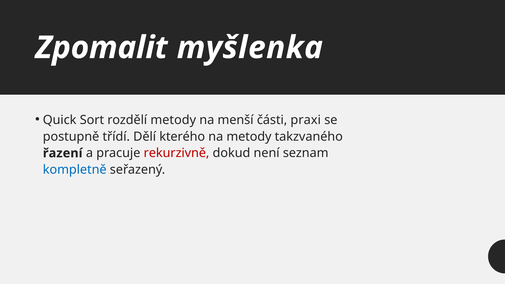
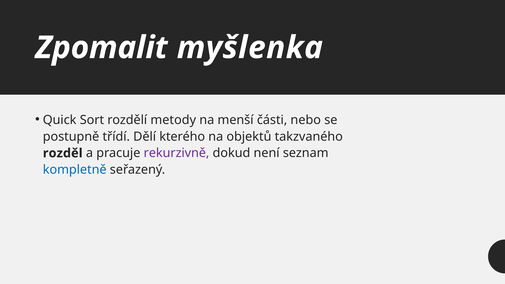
praxi: praxi -> nebo (306, 120)
na metody: metody -> objektů (249, 137)
řazení: řazení -> rozděl (63, 153)
rekurzivně colour: red -> purple (177, 153)
